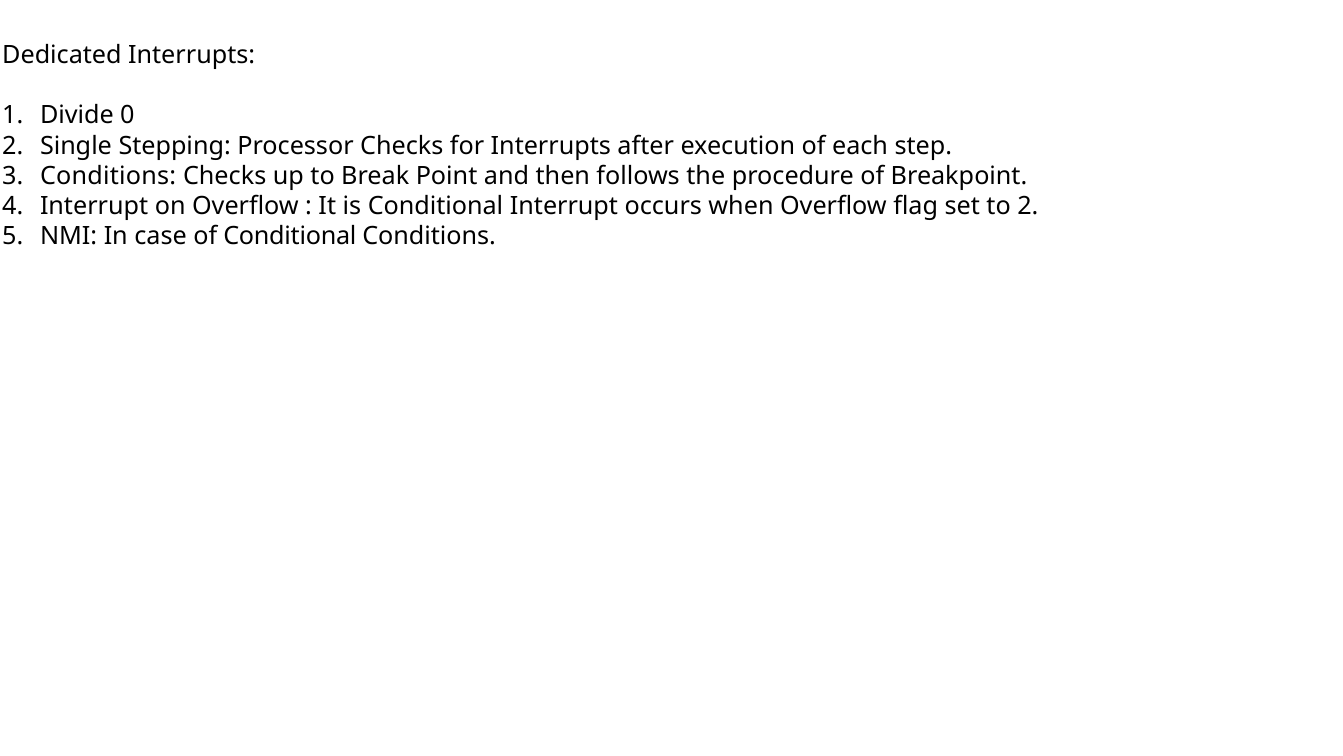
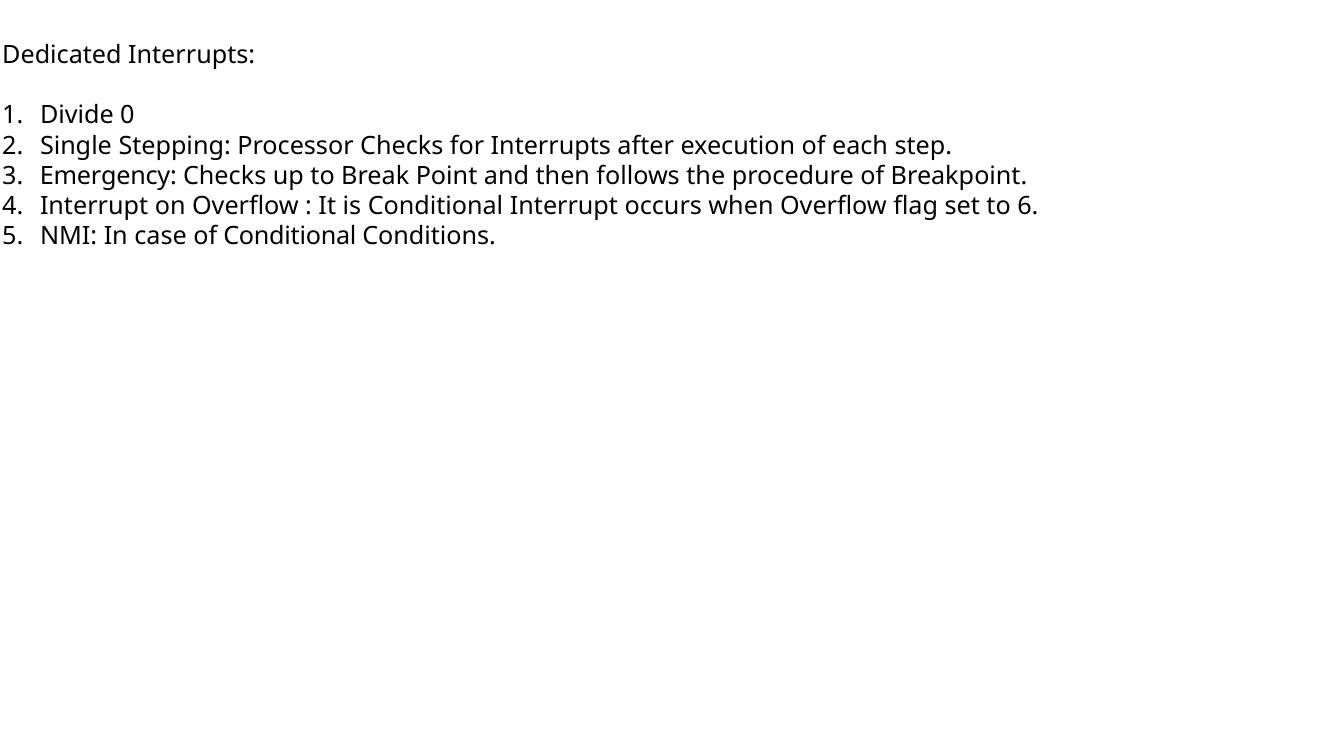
Conditions: Conditions -> Emergency (108, 176)
to 2: 2 -> 6 (1028, 206)
